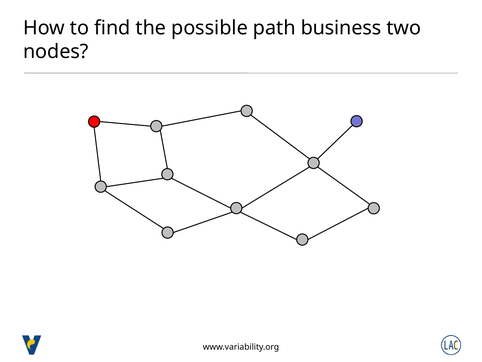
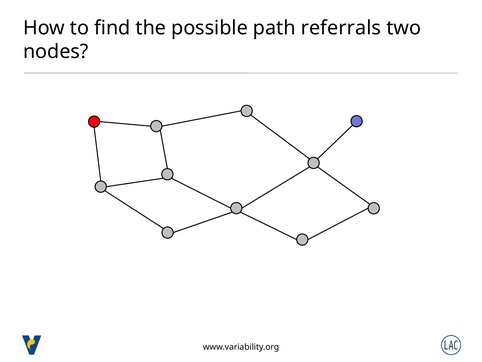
business: business -> referrals (341, 28)
